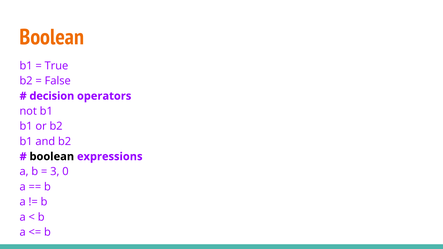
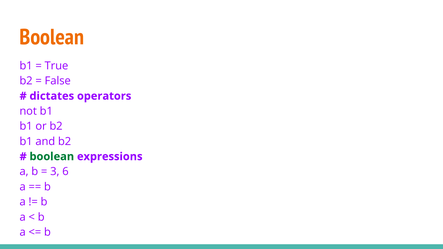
decision: decision -> dictates (52, 96)
boolean colour: black -> green (52, 157)
0: 0 -> 6 (65, 172)
